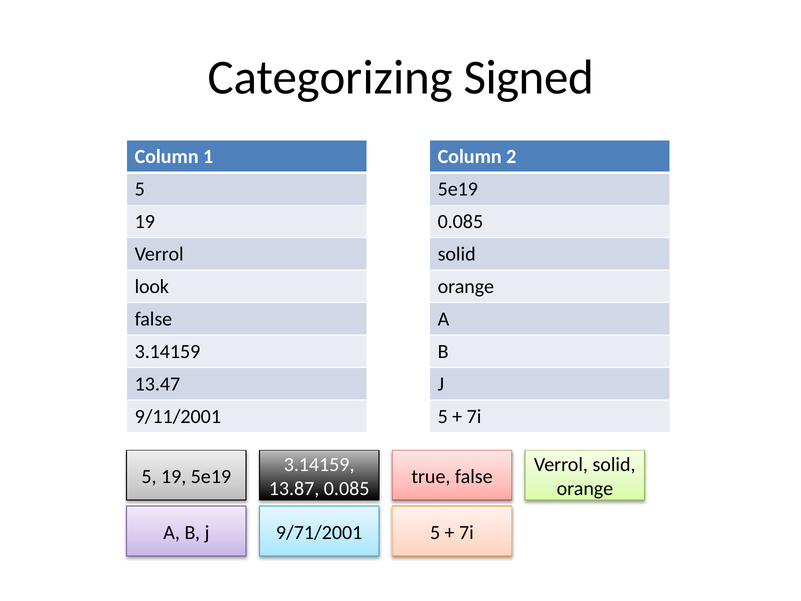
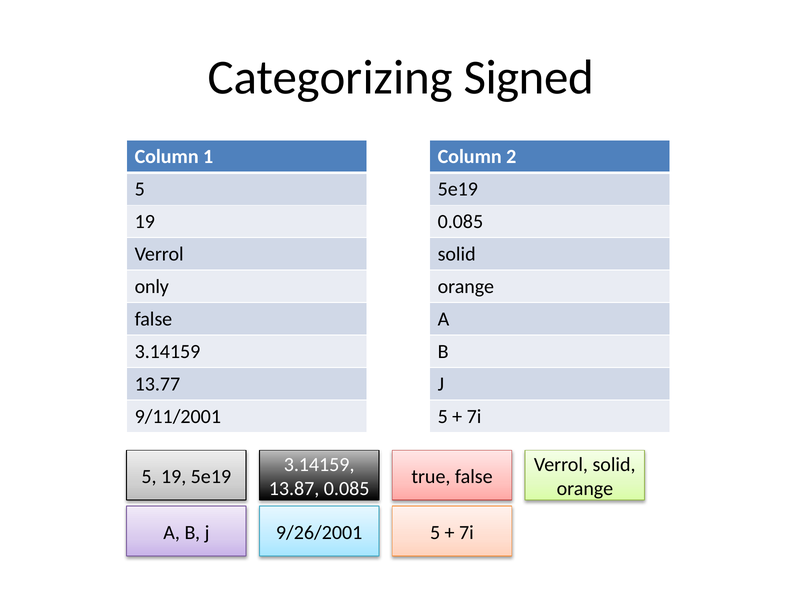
look: look -> only (152, 287)
13.47: 13.47 -> 13.77 (157, 384)
9/71/2001: 9/71/2001 -> 9/26/2001 (319, 532)
